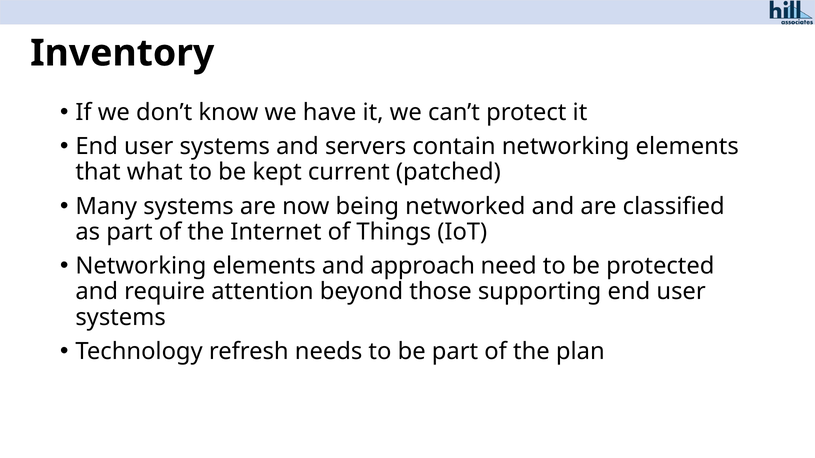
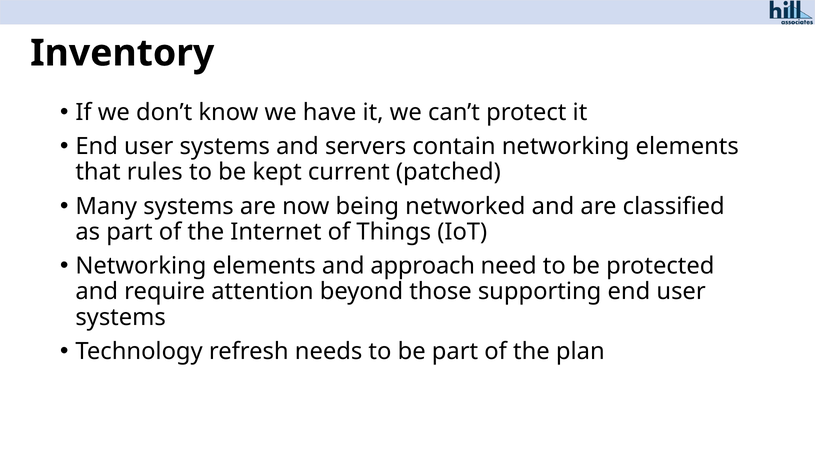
what: what -> rules (155, 172)
